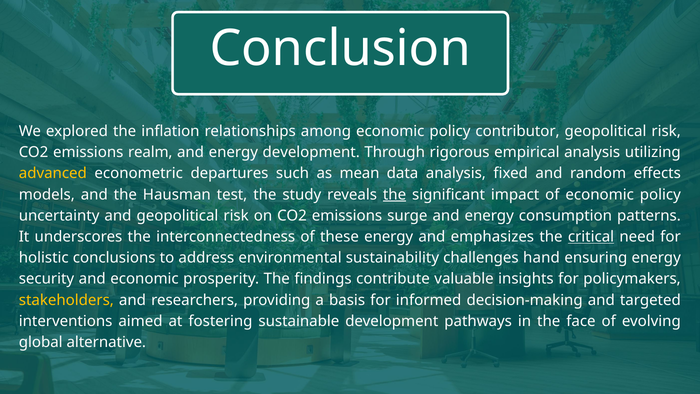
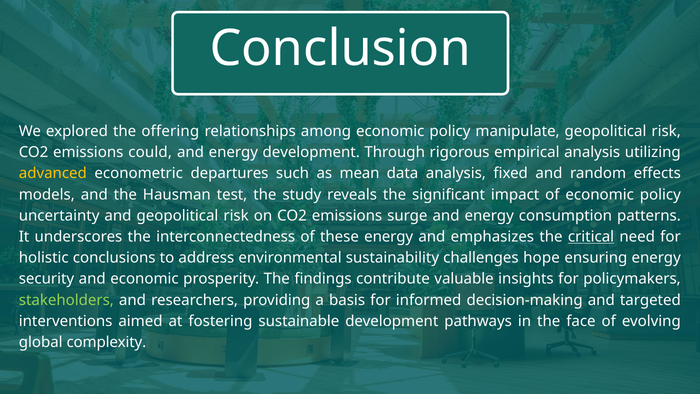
inflation: inflation -> offering (170, 131)
contributor: contributor -> manipulate (518, 131)
realm: realm -> could (150, 152)
the underline: present -> none (395, 194)
hand: hand -> hope (541, 258)
stakeholders colour: yellow -> light green (66, 300)
alternative: alternative -> complexity (106, 342)
